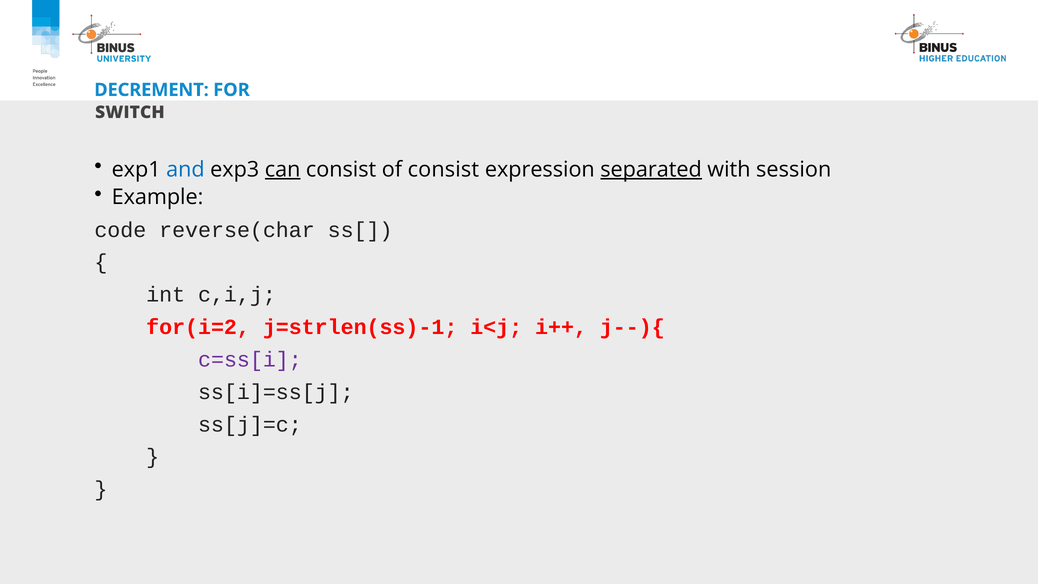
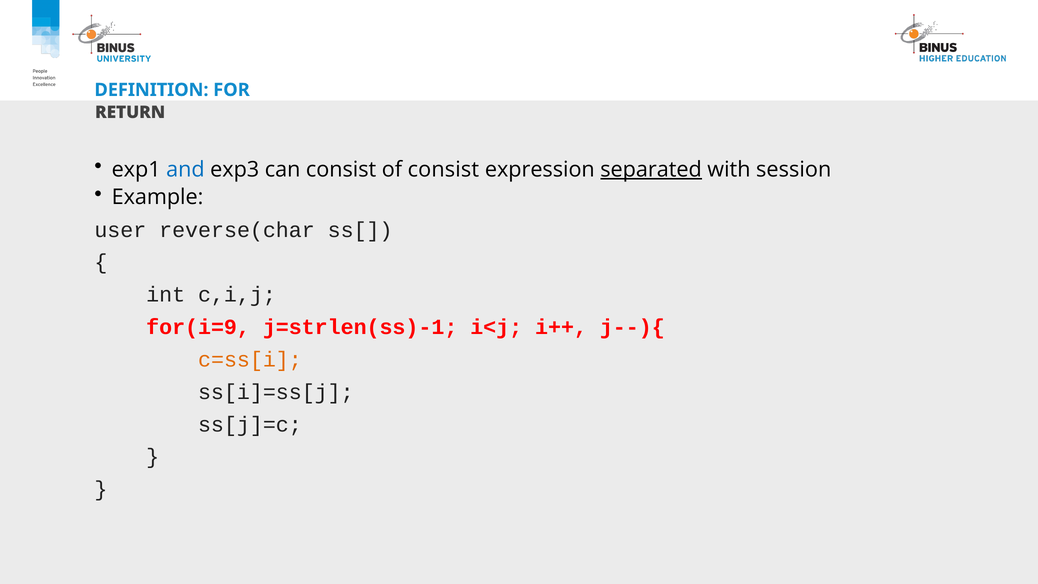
DECREMENT: DECREMENT -> DEFINITION (151, 90)
SWITCH: SWITCH -> RETURN (130, 112)
can underline: present -> none (283, 169)
code: code -> user (120, 230)
for(i=2: for(i=2 -> for(i=9 (198, 327)
c=ss[i colour: purple -> orange (250, 359)
